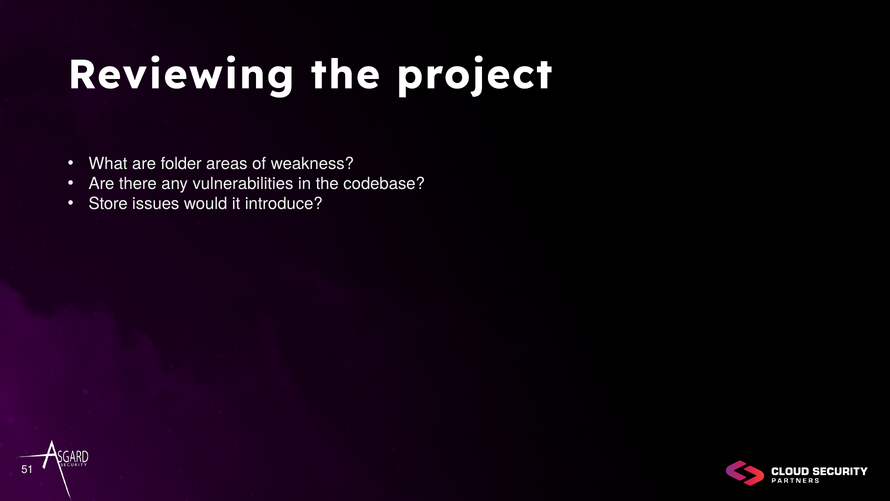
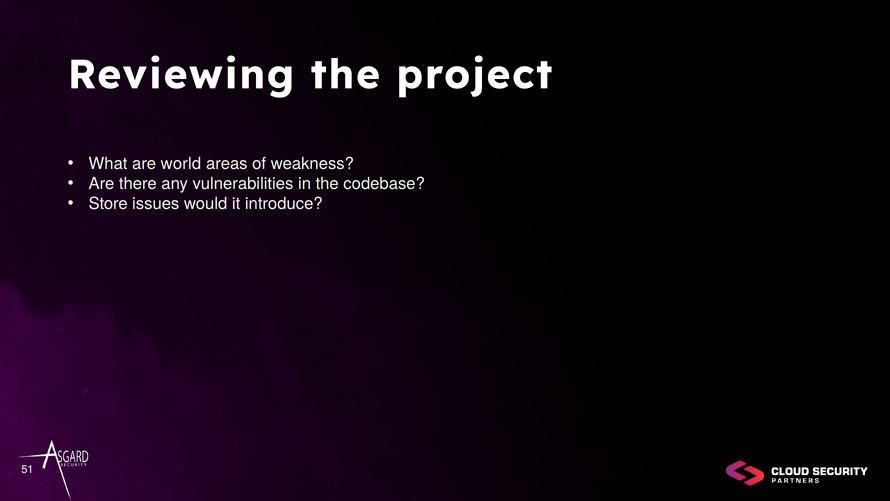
folder: folder -> world (181, 164)
